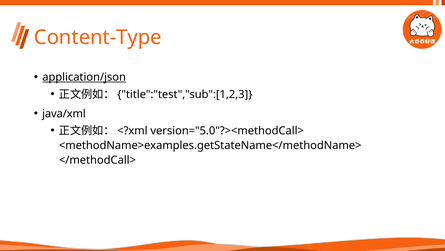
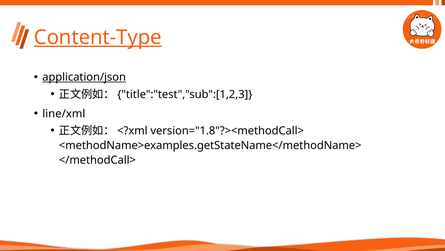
Content-Type underline: none -> present (98, 37)
java/xml: java/xml -> line/xml (64, 113)
version="5.0"?><methodCall>: version="5.0"?><methodCall> -> version="1.8"?><methodCall> (227, 130)
